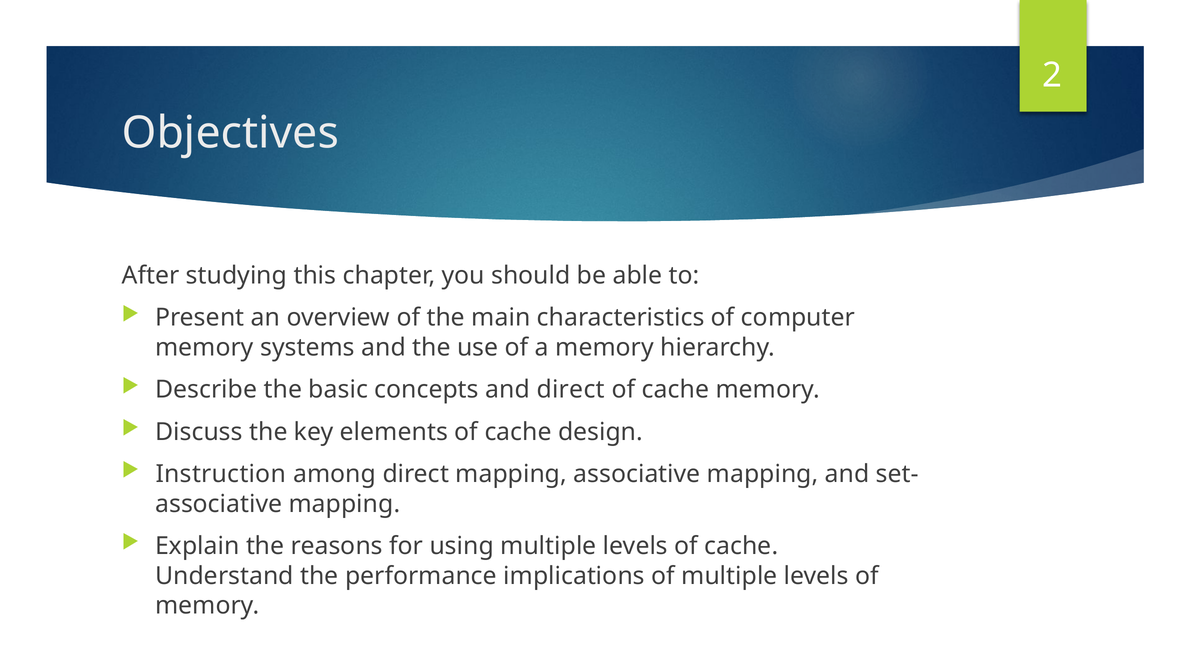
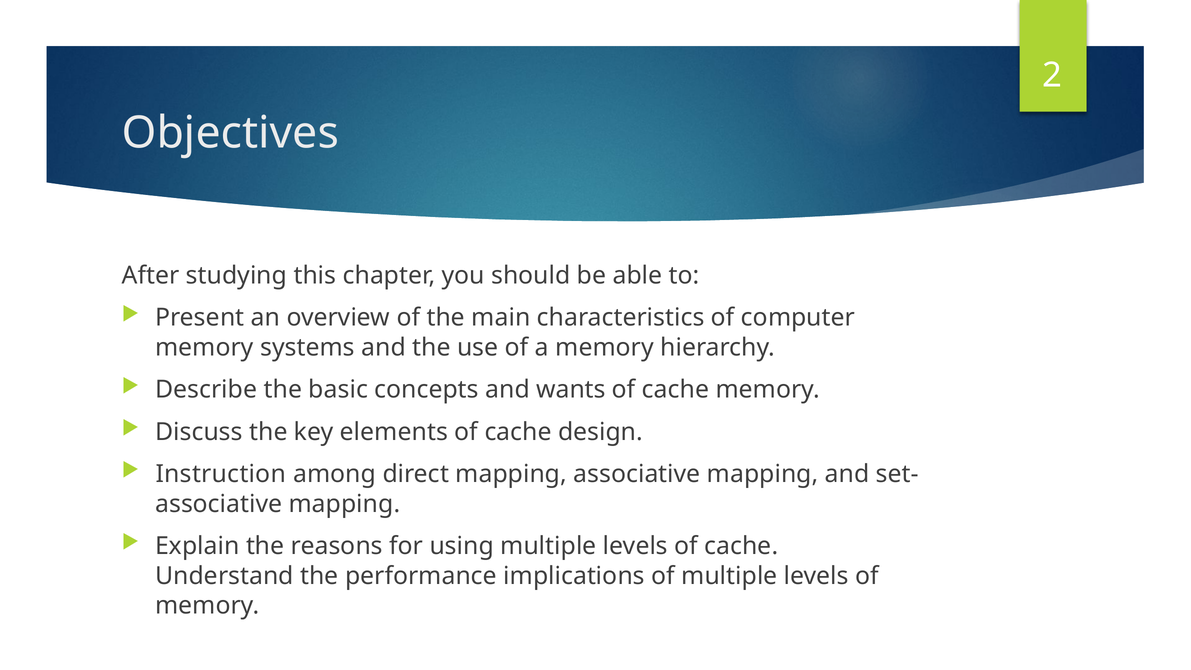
and direct: direct -> wants (571, 390)
